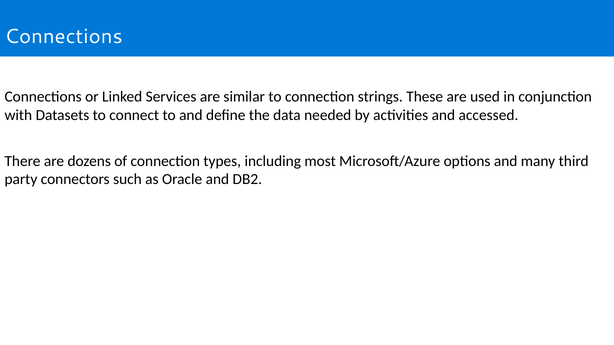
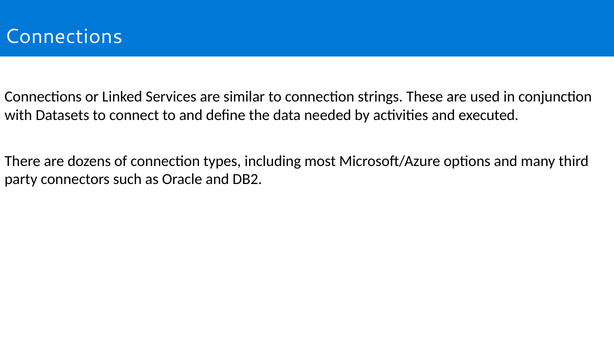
accessed: accessed -> executed (489, 115)
